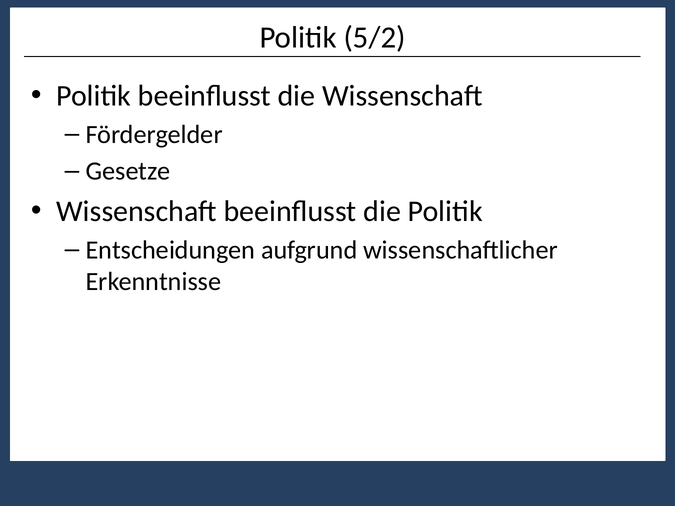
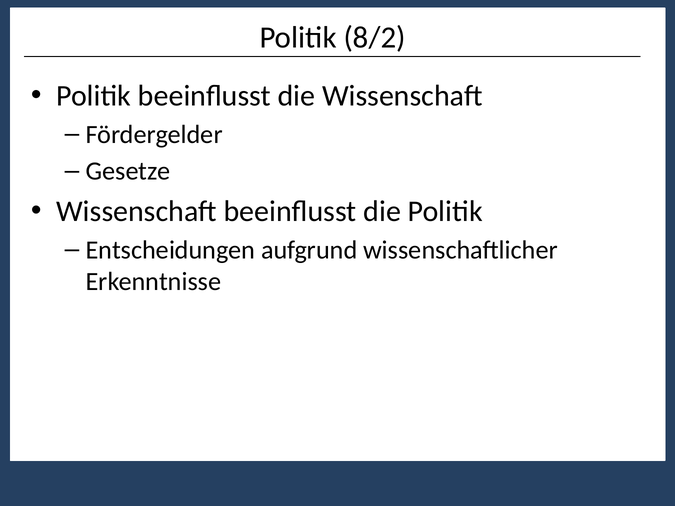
5/2: 5/2 -> 8/2 (375, 38)
